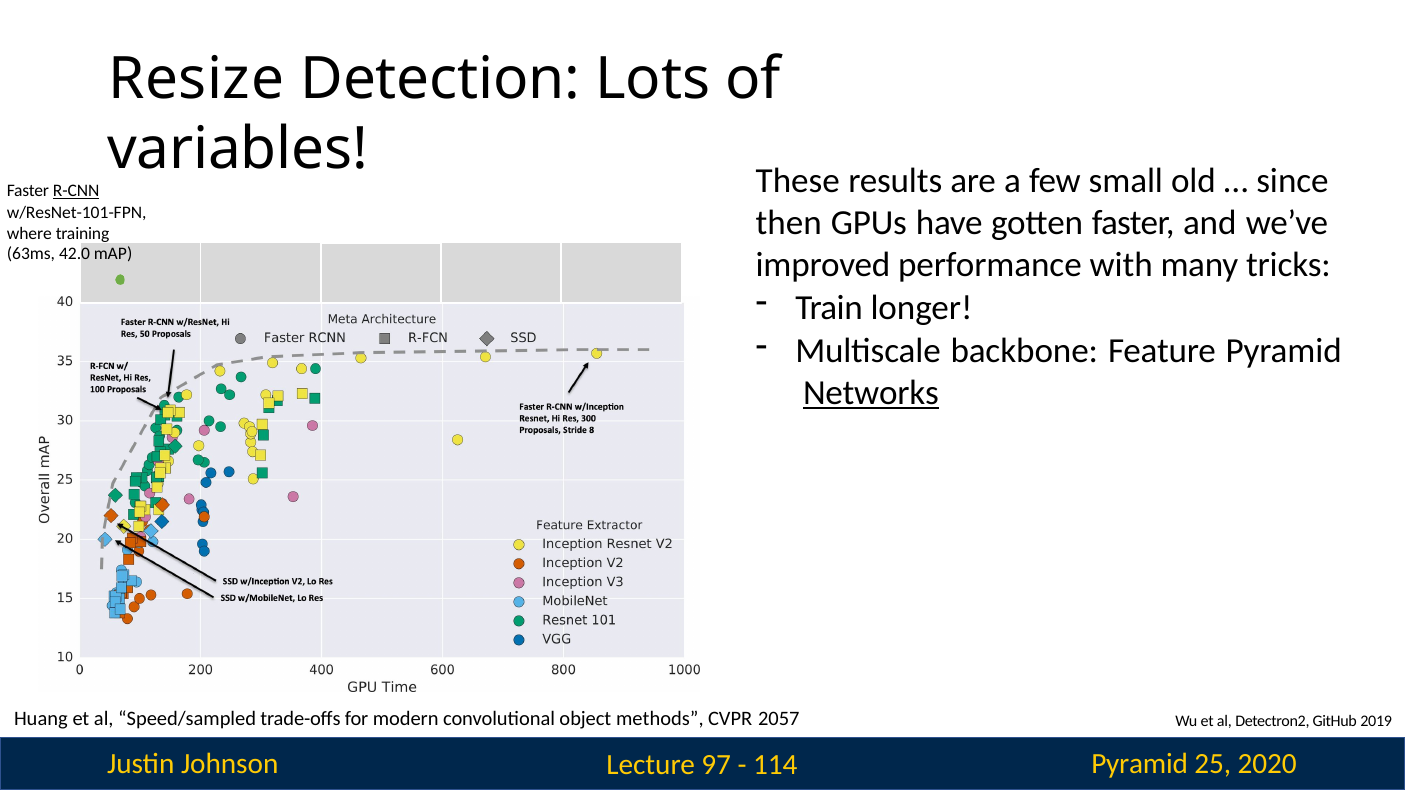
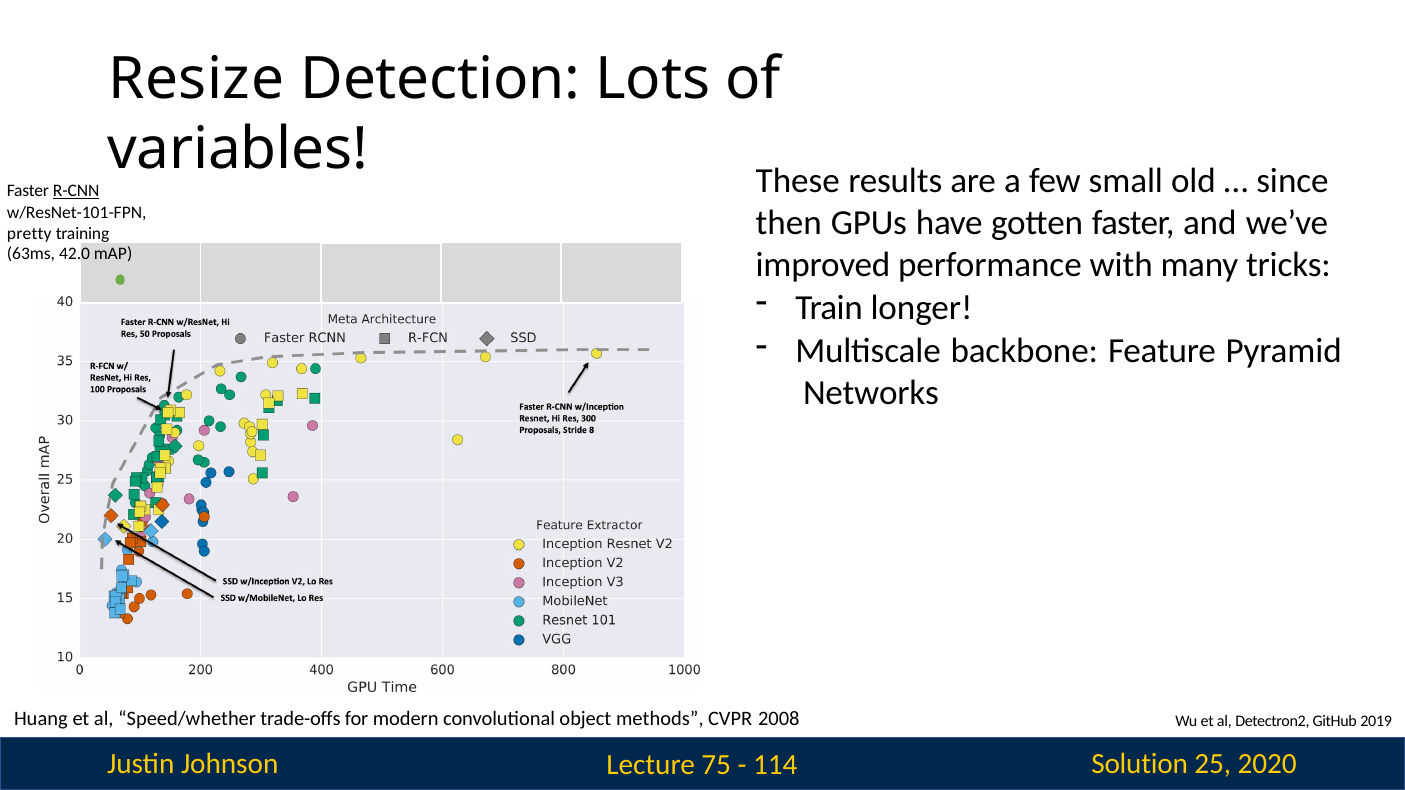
where: where -> pretty (29, 233)
Networks underline: present -> none (871, 393)
Speed/sampled: Speed/sampled -> Speed/whether (187, 719)
2057: 2057 -> 2008 (779, 719)
97: 97 -> 75 (716, 765)
Pyramid: Pyramid -> Solution (1140, 764)
